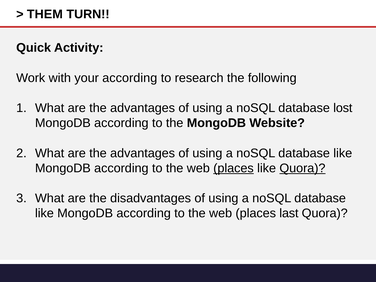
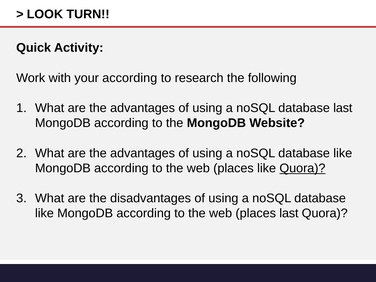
THEM: THEM -> LOOK (45, 14)
database lost: lost -> last (343, 108)
places underline: present -> none (233, 168)
